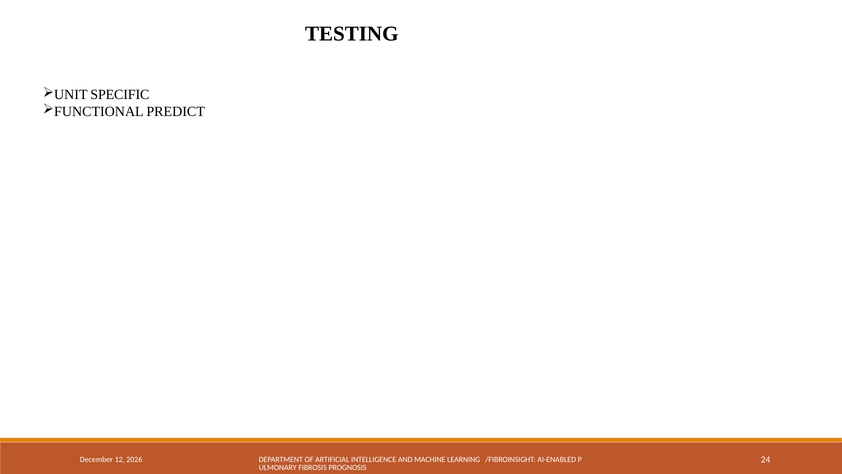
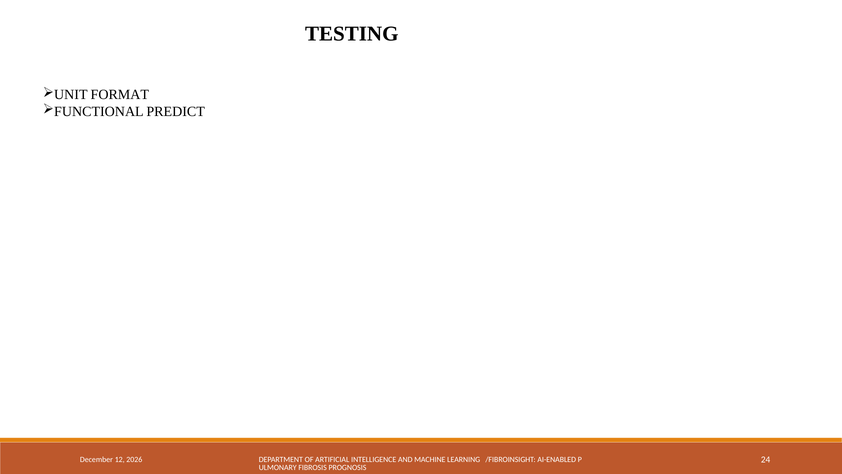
SPECIFIC: SPECIFIC -> FORMAT (120, 95)
